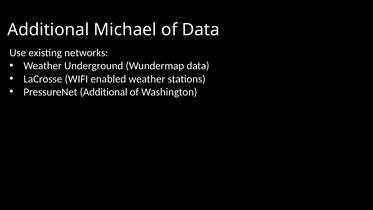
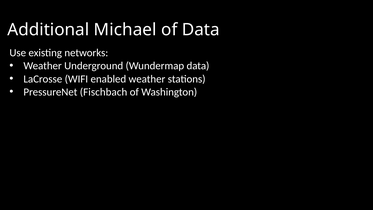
PressureNet Additional: Additional -> Fischbach (104, 92)
